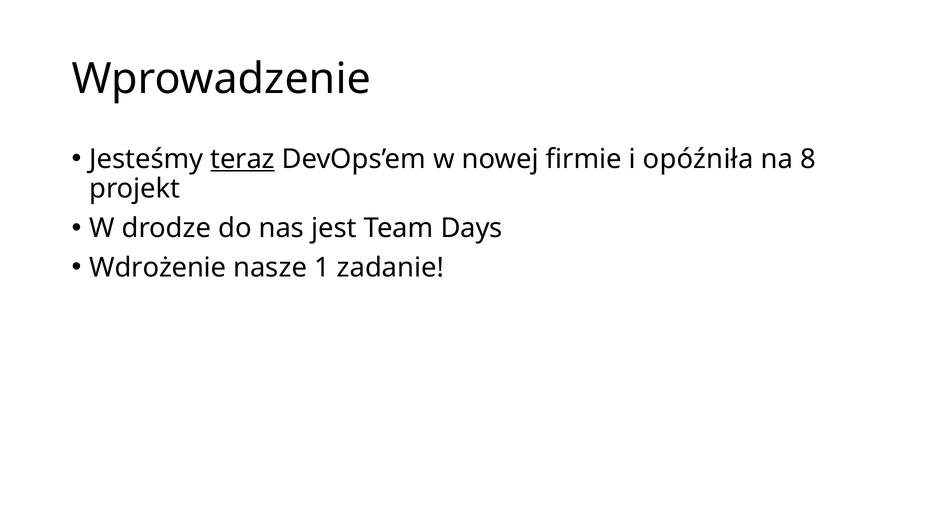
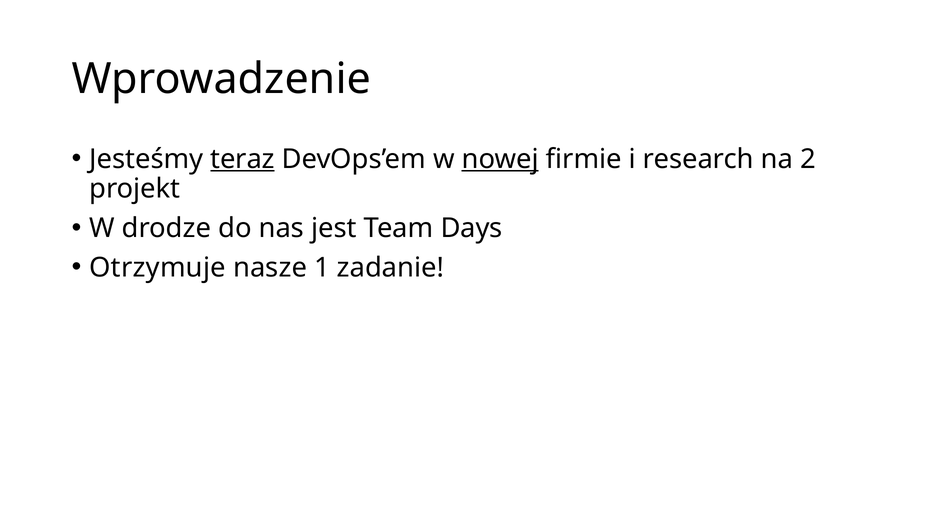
nowej underline: none -> present (500, 159)
opóźniła: opóźniła -> research (698, 159)
8: 8 -> 2 (808, 159)
Wdrożenie: Wdrożenie -> Otrzymuje (158, 267)
